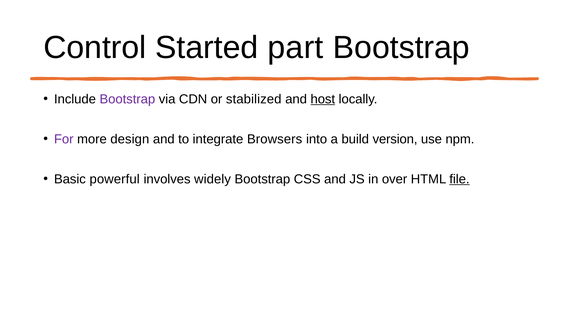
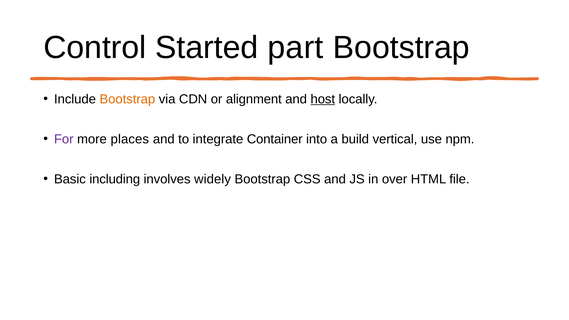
Bootstrap colour: purple -> orange (127, 99)
stabilized: stabilized -> alignment (254, 99)
design: design -> places (130, 139)
Browsers: Browsers -> Container (275, 139)
version: version -> vertical (395, 139)
powerful: powerful -> including (115, 179)
file underline: present -> none (459, 179)
